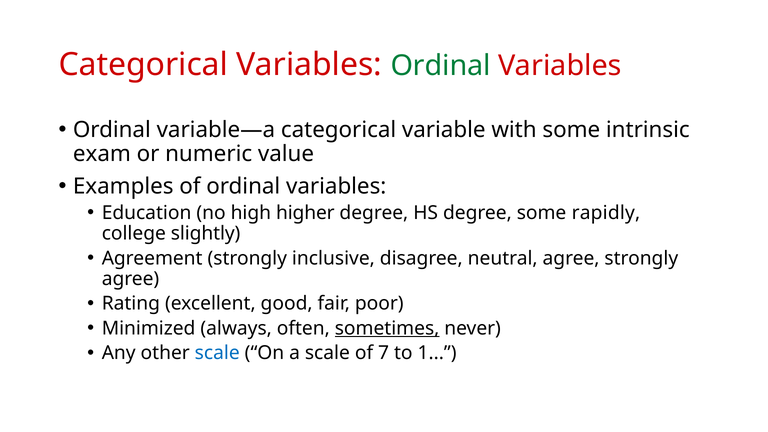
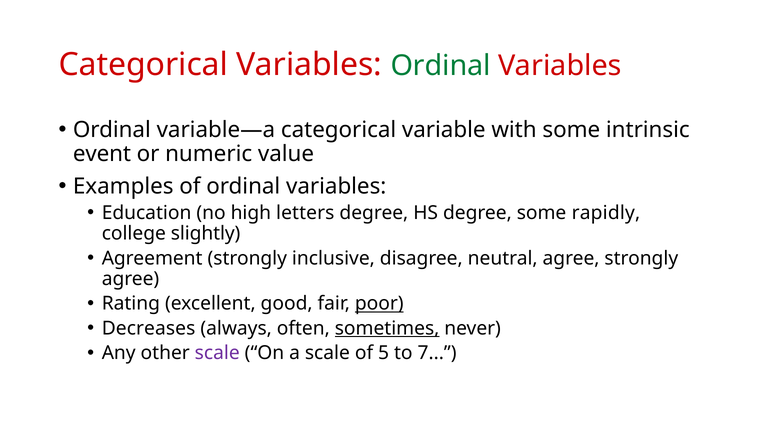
exam: exam -> event (102, 154)
higher: higher -> letters (305, 213)
poor underline: none -> present (379, 304)
Minimized: Minimized -> Decreases (149, 328)
scale colour: blue -> purple (217, 353)
7: 7 -> 5 (384, 353)
1: 1 -> 7 (437, 353)
